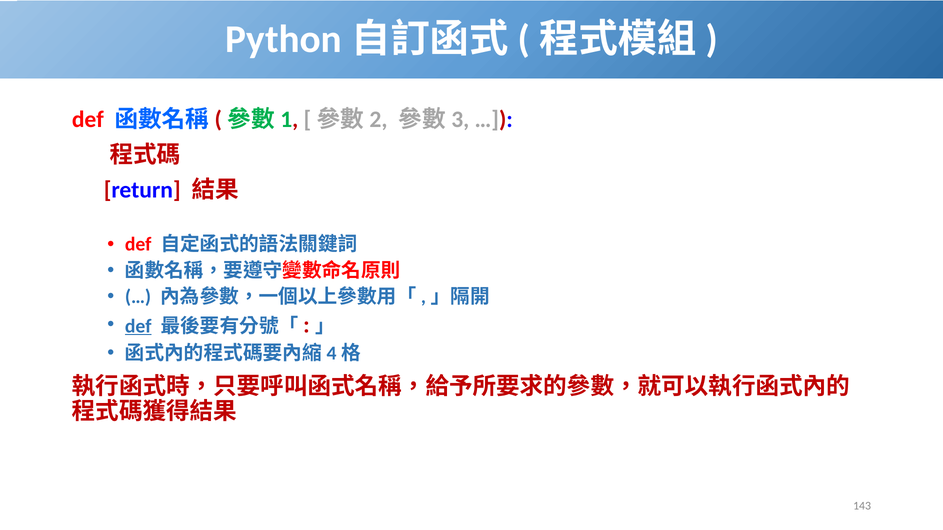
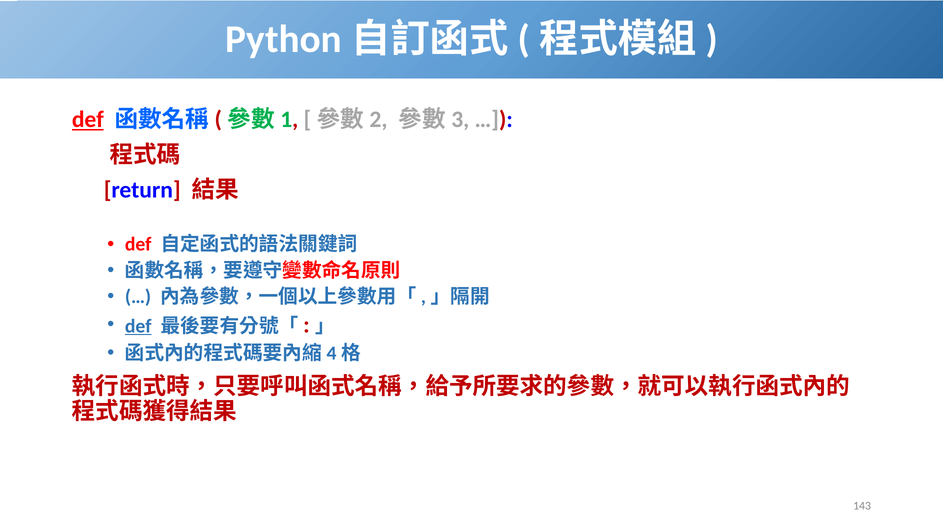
def underline: none -> present (88, 120)
